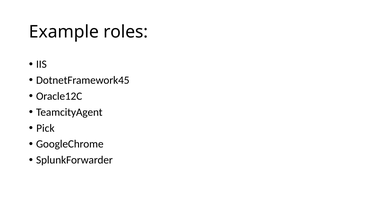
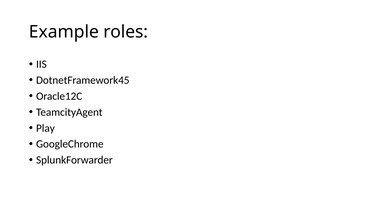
Pick: Pick -> Play (45, 128)
